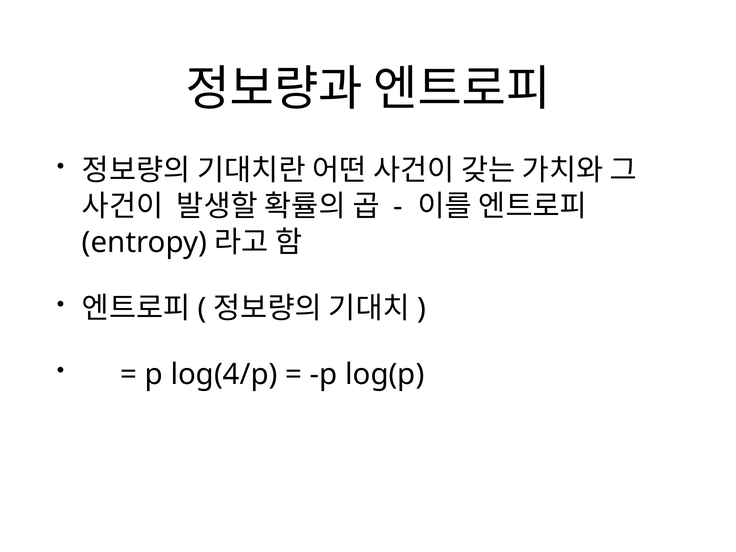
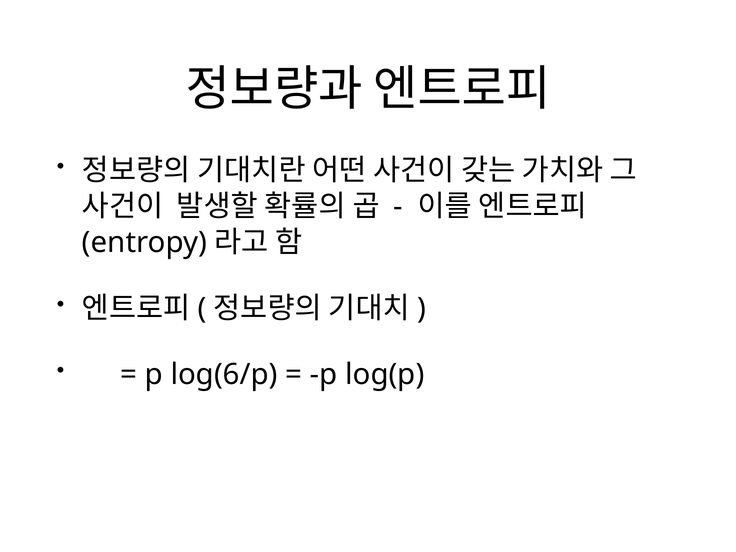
log(4/p: log(4/p -> log(6/p (224, 375)
